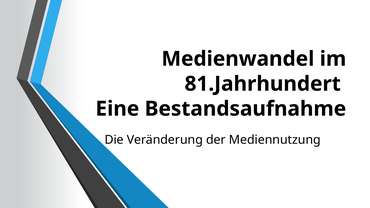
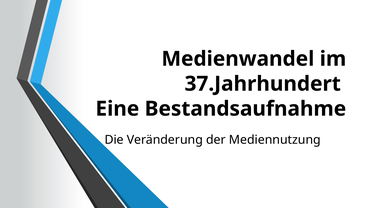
81.Jahrhundert: 81.Jahrhundert -> 37.Jahrhundert (263, 84)
